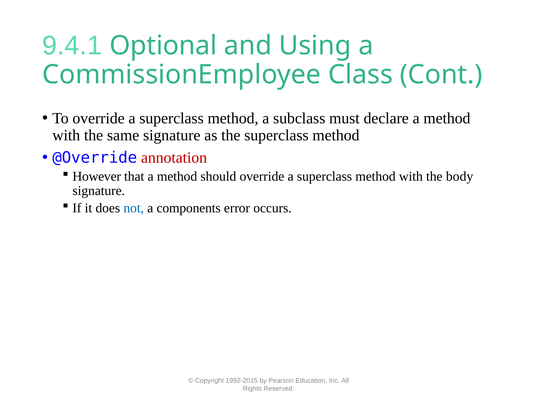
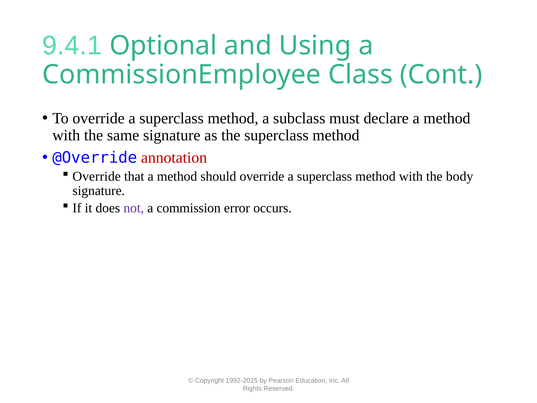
However: However -> Override (97, 176)
not colour: blue -> purple (134, 208)
components: components -> commission (189, 208)
